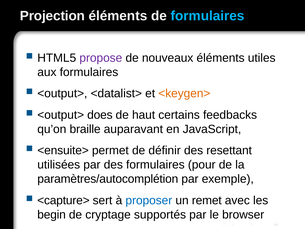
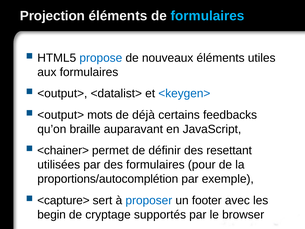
propose colour: purple -> blue (101, 58)
<keygen> colour: orange -> blue (184, 93)
does: does -> mots (100, 115)
haut: haut -> déjà (144, 115)
<ensuite>: <ensuite> -> <chainer> (63, 150)
paramètres/autocomplétion: paramètres/autocomplétion -> proportions/autocomplétion (108, 179)
remet: remet -> footer (207, 200)
